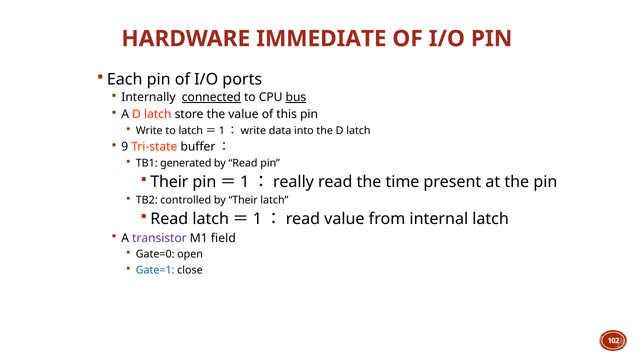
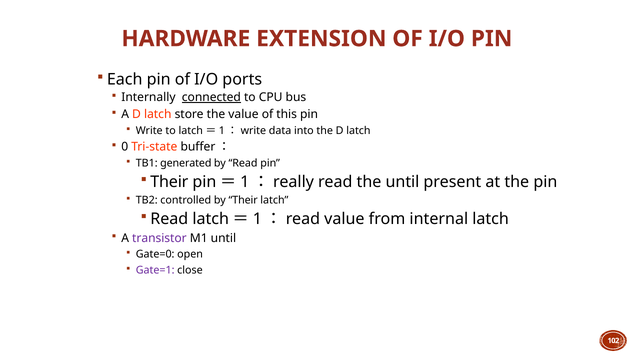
IMMEDIATE: IMMEDIATE -> EXTENSION (321, 39)
bus underline: present -> none (296, 97)
9: 9 -> 0 (125, 147)
the time: time -> until (402, 182)
M1 field: field -> until (223, 238)
Gate=1 colour: blue -> purple (155, 270)
